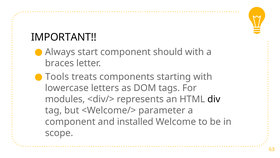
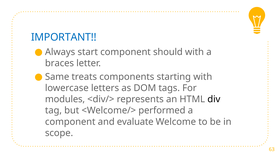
IMPORTANT colour: black -> blue (64, 37)
Tools: Tools -> Same (57, 77)
parameter: parameter -> performed (162, 110)
installed: installed -> evaluate (135, 121)
